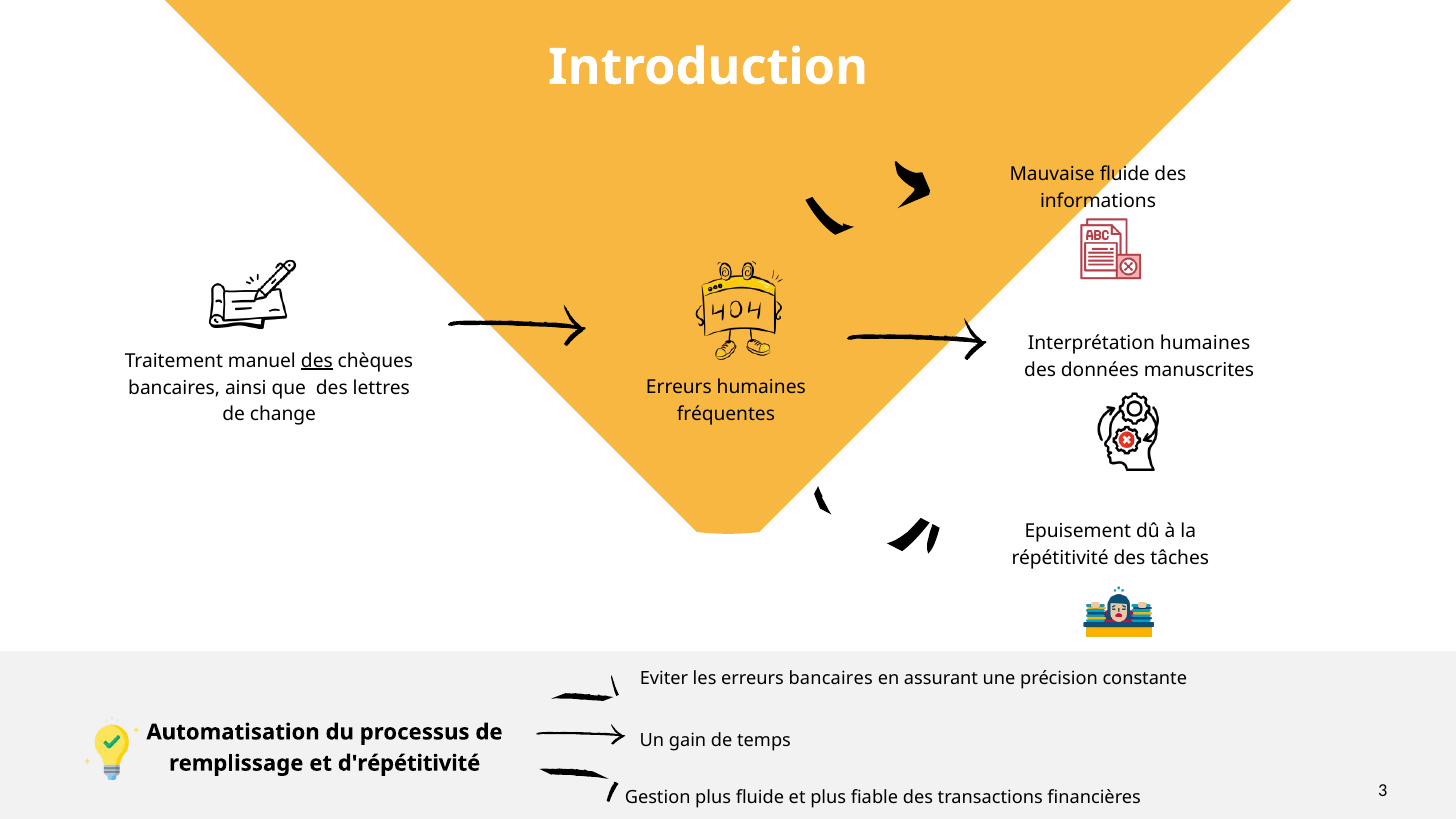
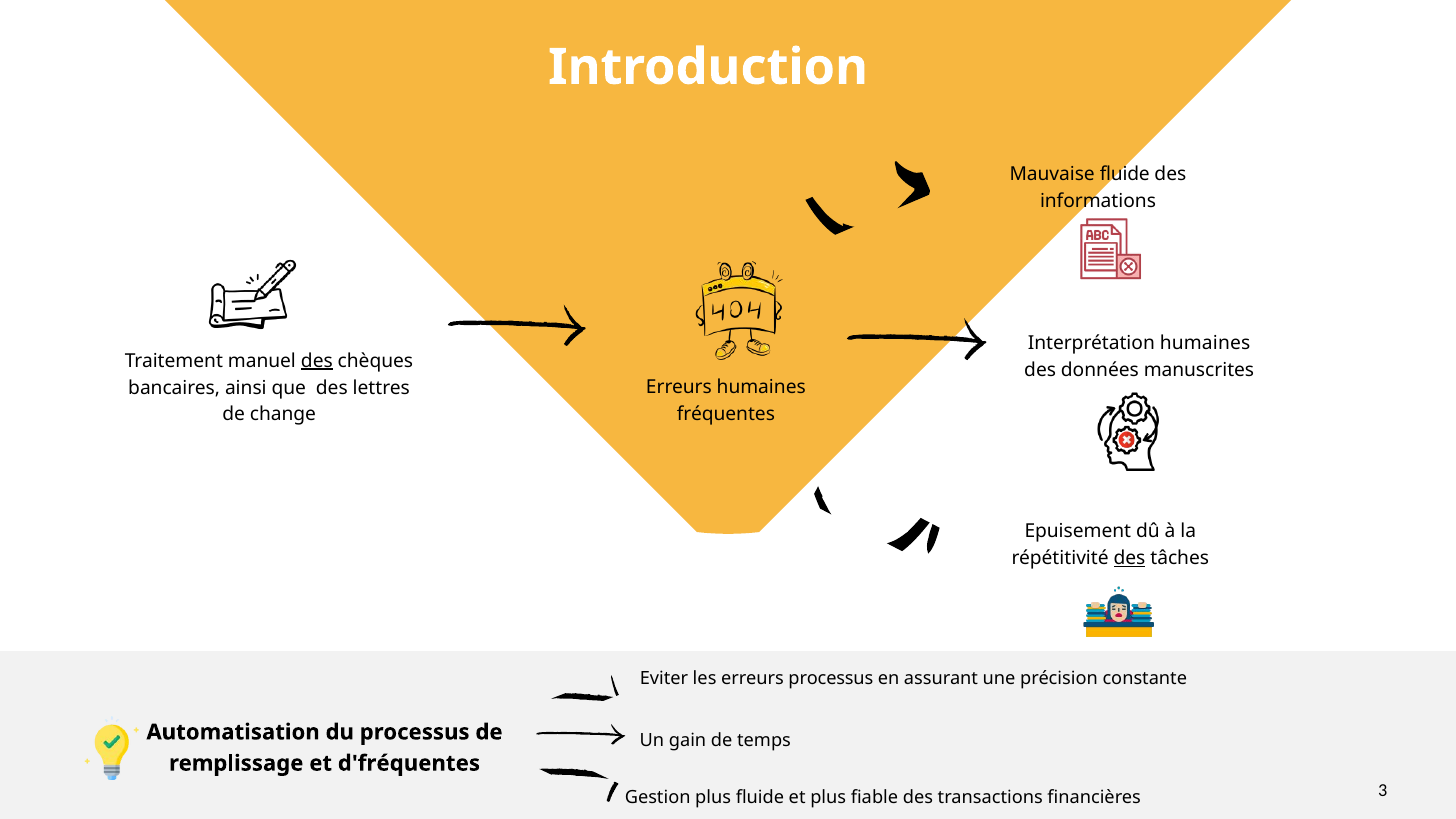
des underline: none -> present (1129, 558)
erreurs bancaires: bancaires -> processus (831, 678)
d'répétitivité: d'répétitivité -> d'fréquentes (409, 763)
